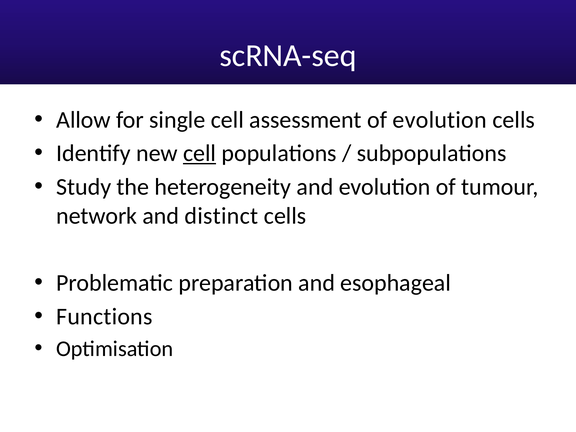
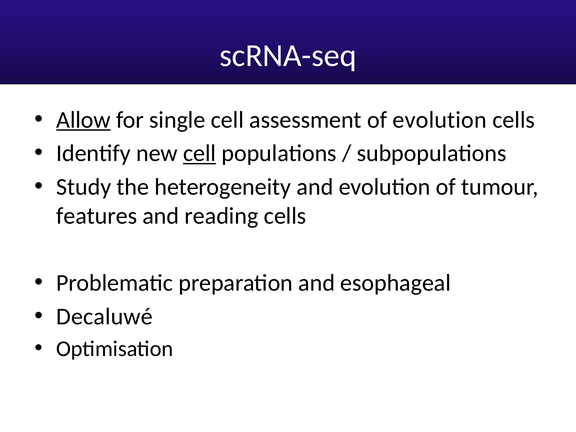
Allow underline: none -> present (83, 120)
network: network -> features (97, 216)
distinct: distinct -> reading (221, 216)
Functions: Functions -> Decaluwé (104, 317)
